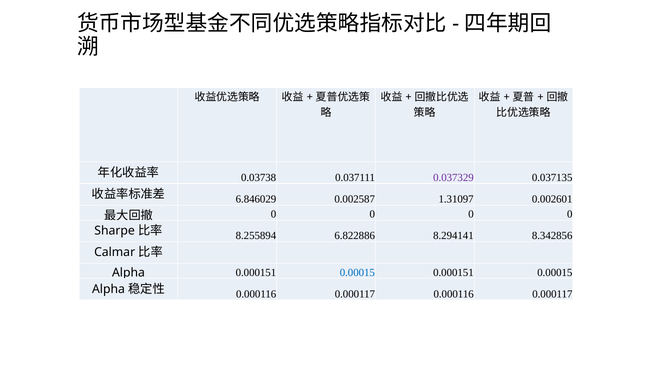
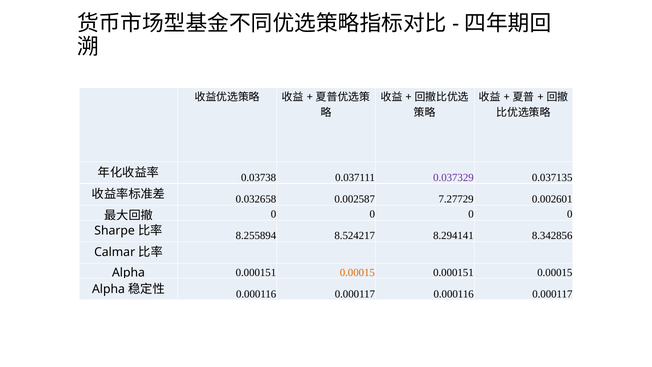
6.846029: 6.846029 -> 0.032658 (256, 199)
1.31097: 1.31097 -> 7.27729 (456, 199)
6.822886: 6.822886 -> 8.524217 (355, 236)
0.00015 colour: blue -> orange (357, 272)
